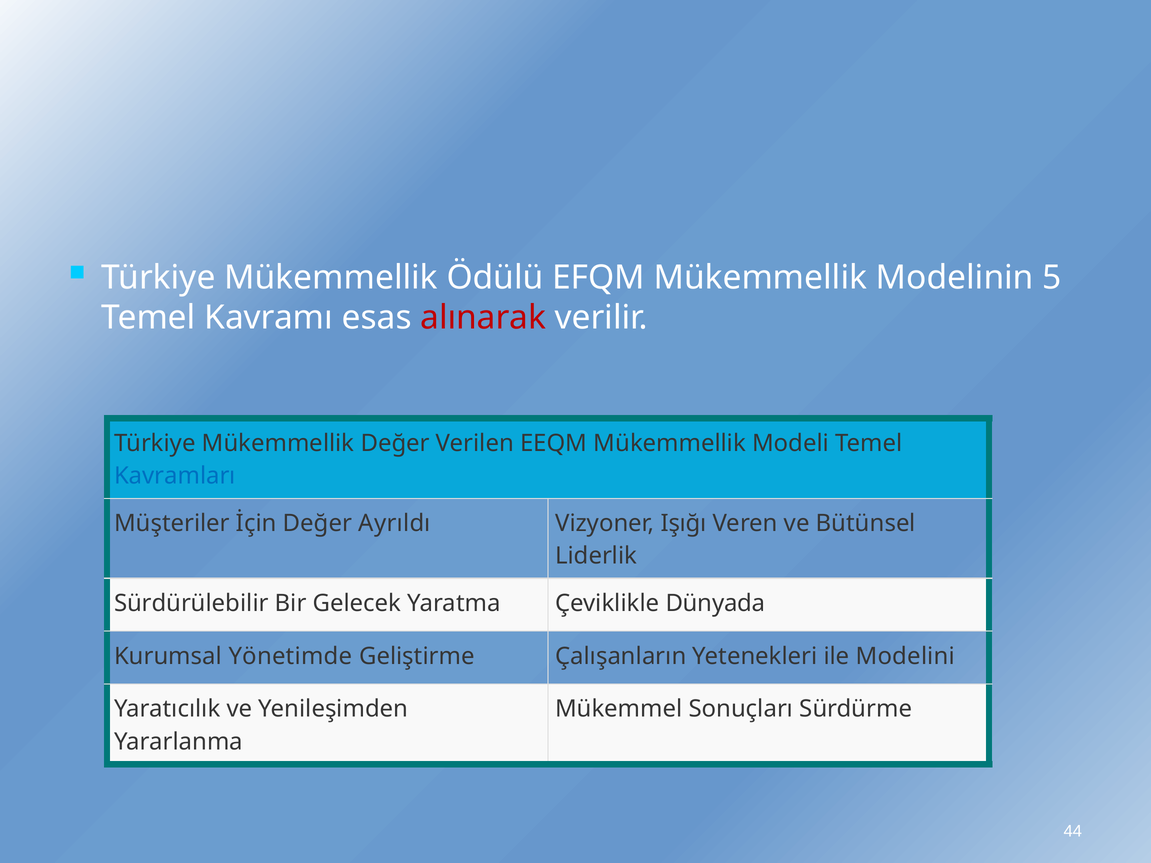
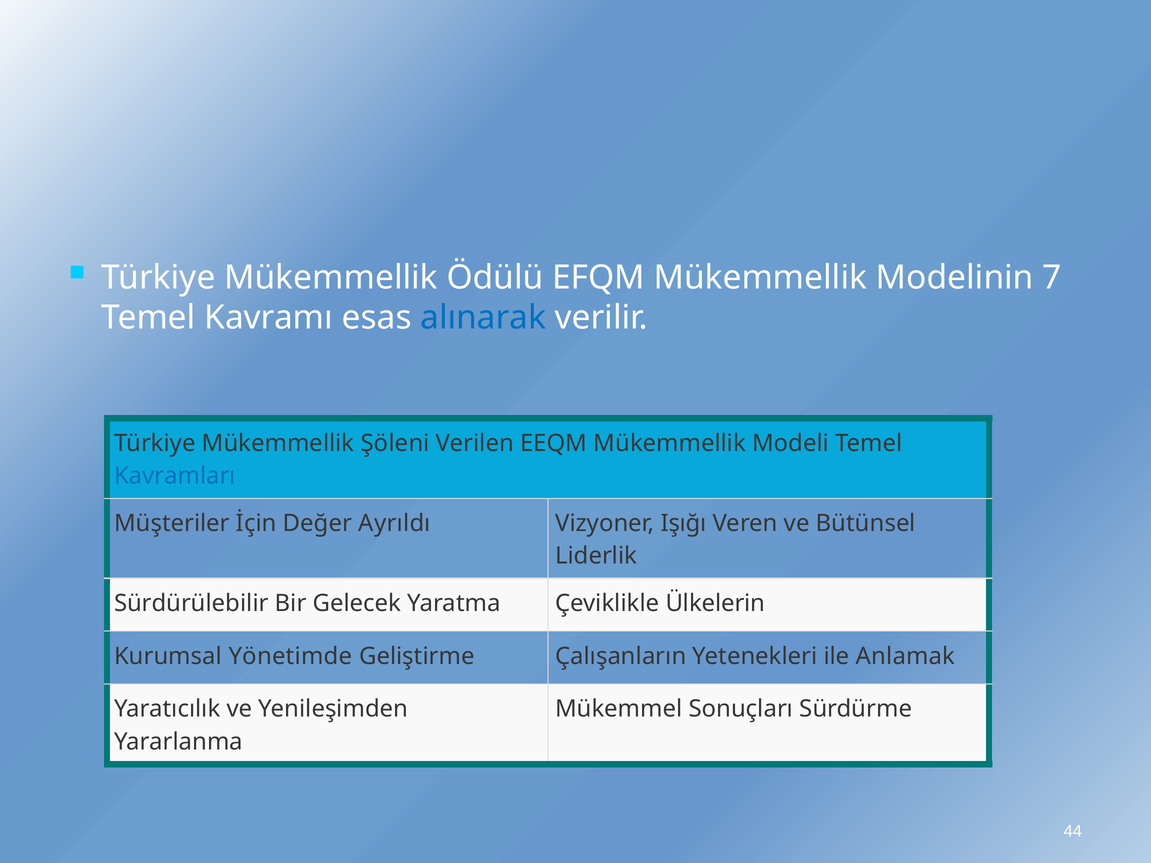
5: 5 -> 7 (1052, 278)
alınarak colour: red -> blue (483, 318)
Mükemmellik Değer: Değer -> Şöleni (395, 443)
Dünyada: Dünyada -> Ülkelerin (715, 603)
Modelini: Modelini -> Anlamak (905, 656)
